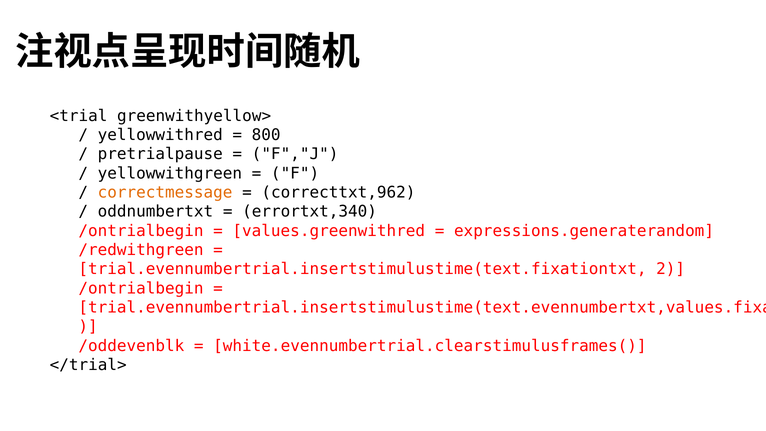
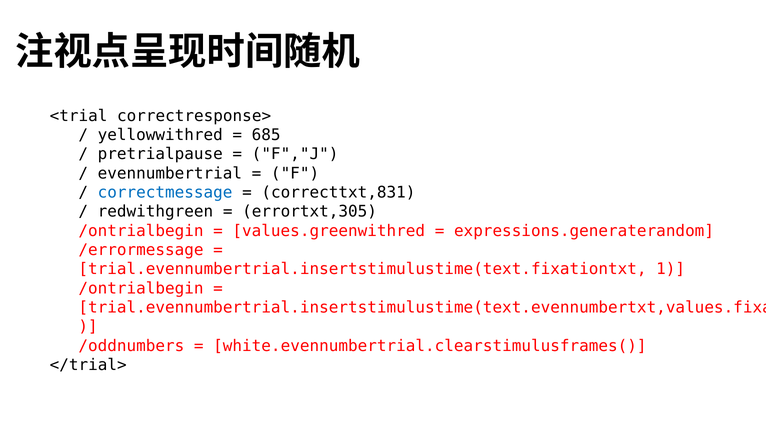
greenwithyellow>: greenwithyellow> -> correctresponse> (194, 116)
800: 800 -> 685 (266, 135)
yellowwithgreen: yellowwithgreen -> evennumbertrial (170, 173)
correctmessage colour: orange -> blue (165, 192)
correcttxt,962: correcttxt,962 -> correcttxt,831 (338, 192)
oddnumbertxt: oddnumbertxt -> redwithgreen (155, 212)
errortxt,340: errortxt,340 -> errortxt,305 (310, 212)
/redwithgreen: /redwithgreen -> /errormessage (141, 250)
2: 2 -> 1 (671, 269)
/oddevenblk: /oddevenblk -> /oddnumbers (131, 346)
